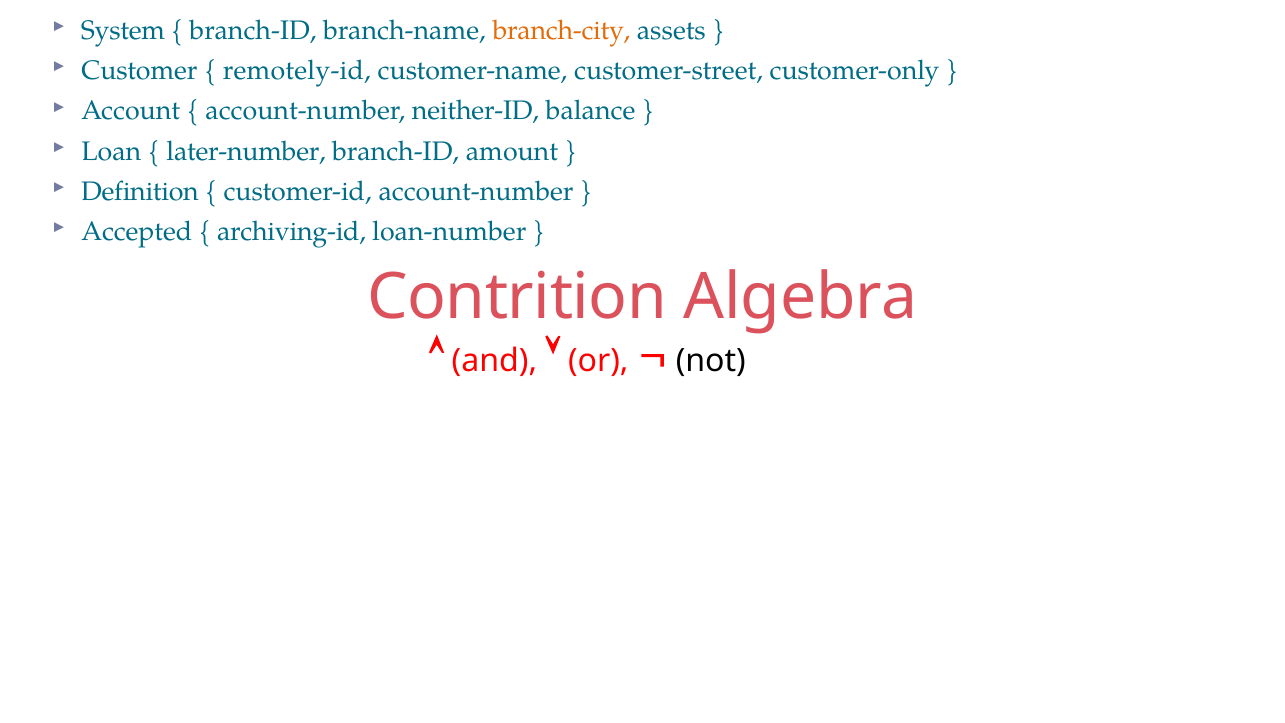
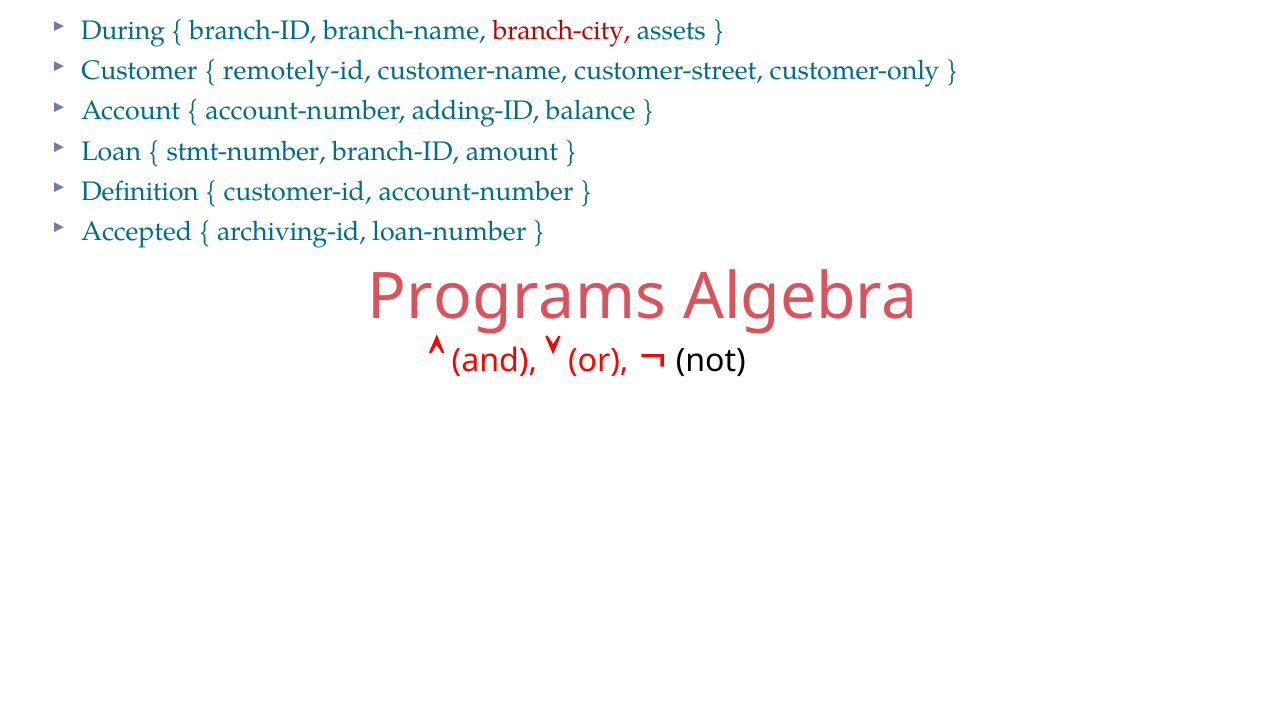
System: System -> During (123, 31)
branch-city colour: orange -> red (561, 31)
neither-ID: neither-ID -> adding-ID (476, 111)
later-number: later-number -> stmt-number (246, 151)
Contrition: Contrition -> Programs (517, 297)
